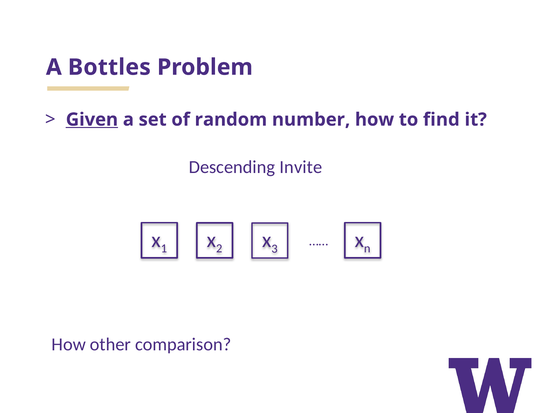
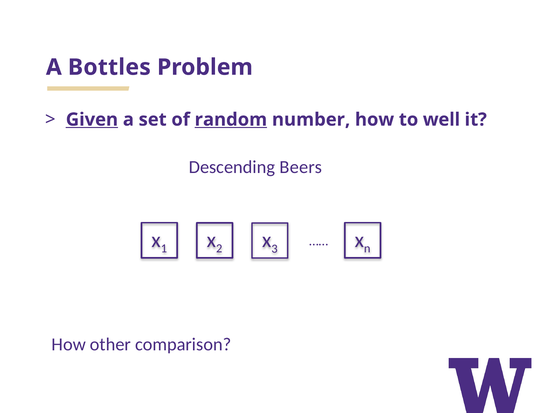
random underline: none -> present (231, 120)
find: find -> well (441, 120)
Invite: Invite -> Beers (301, 167)
